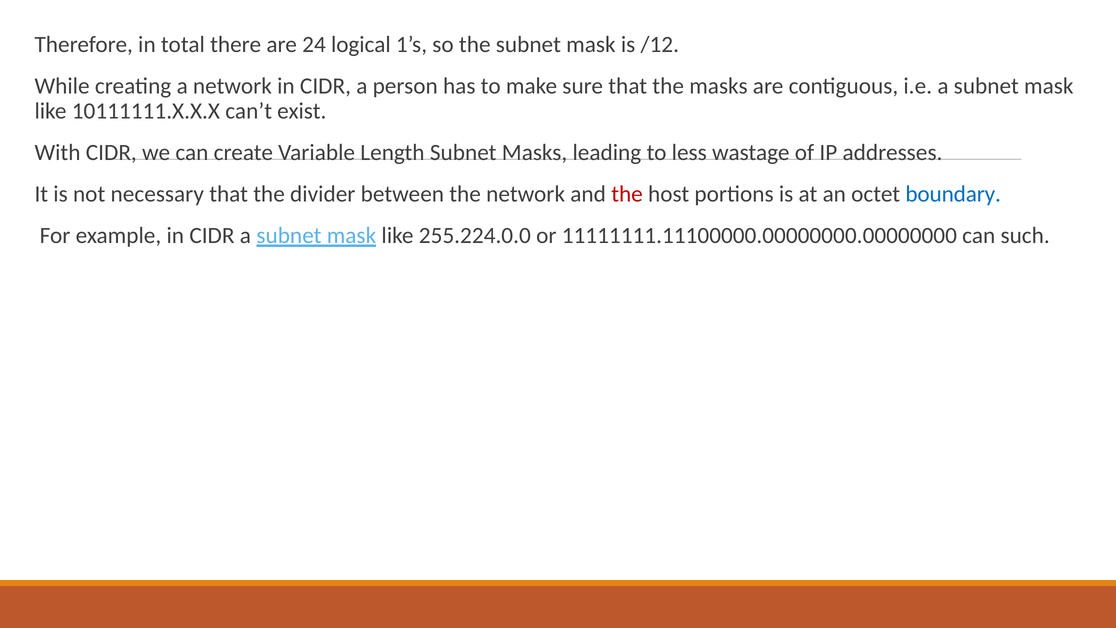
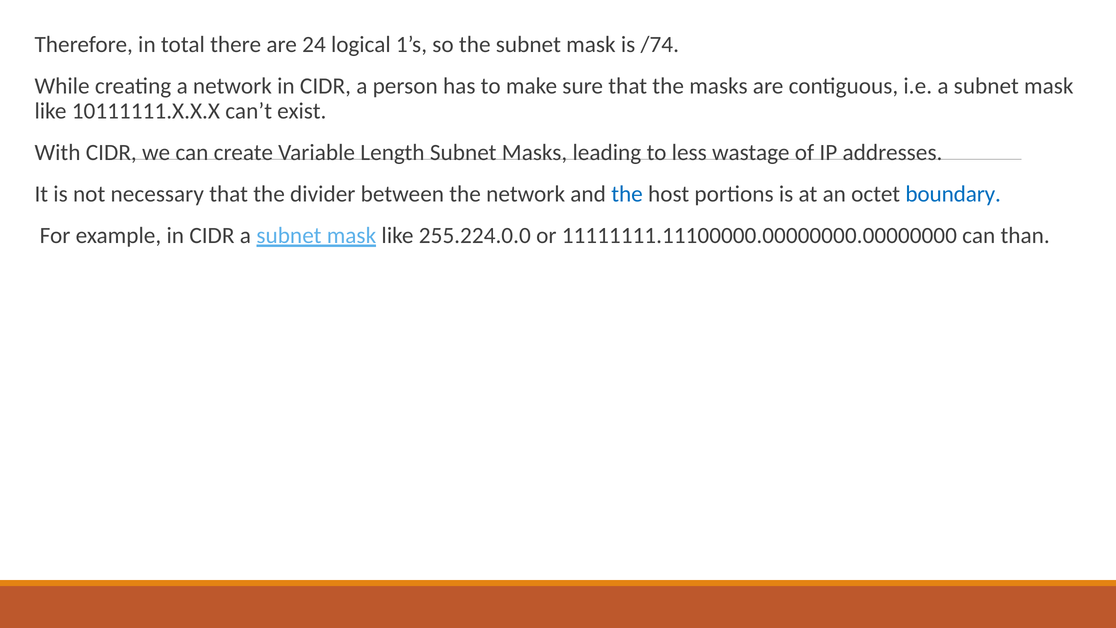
/12: /12 -> /74 (660, 45)
the colour: red -> blue (627, 194)
such: such -> than (1025, 236)
